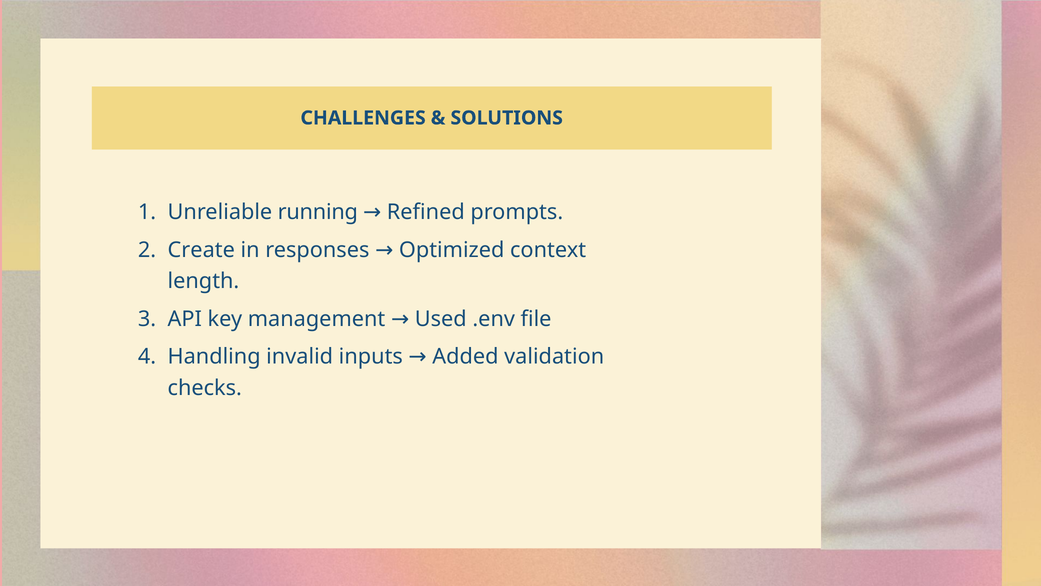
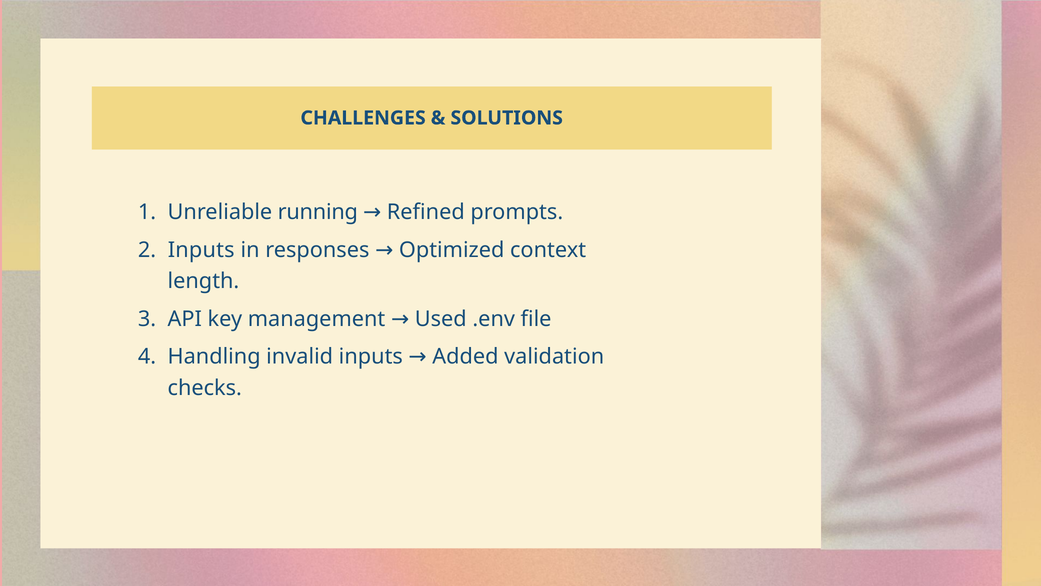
Create: Create -> Inputs (201, 250)
